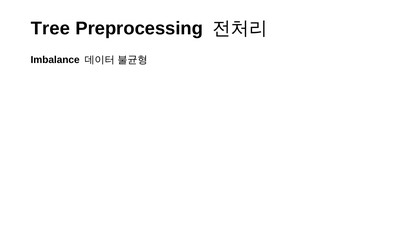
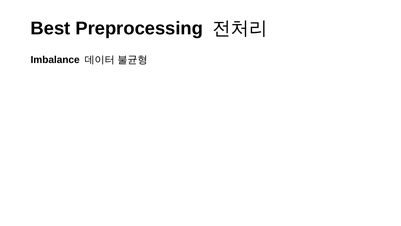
Tree: Tree -> Best (50, 28)
